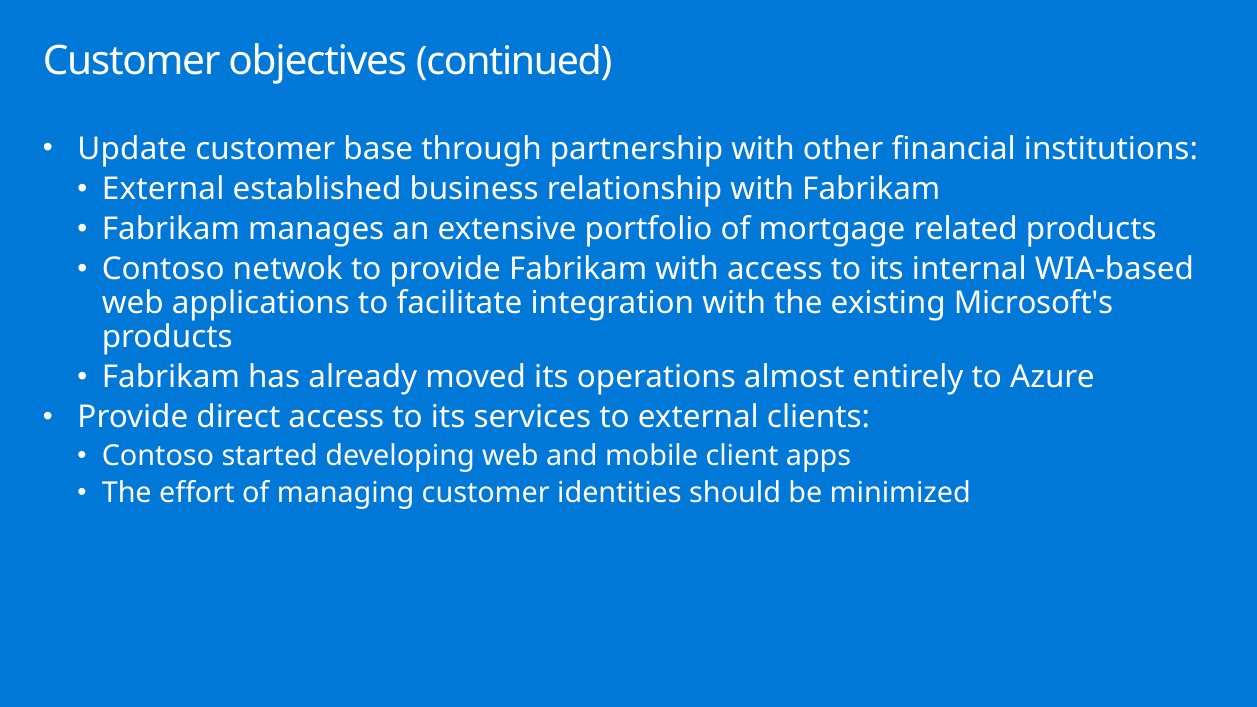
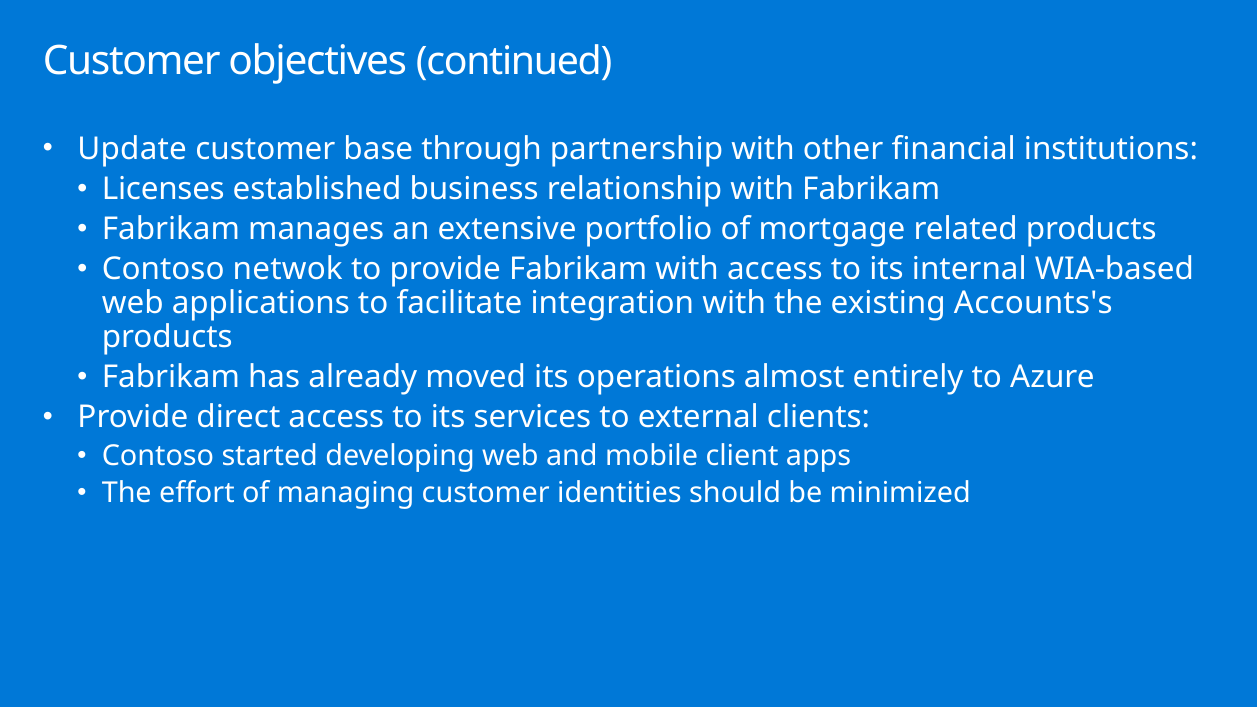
External: External -> Licenses (163, 189)
Microsoft's: Microsoft's -> Accounts's (1033, 303)
